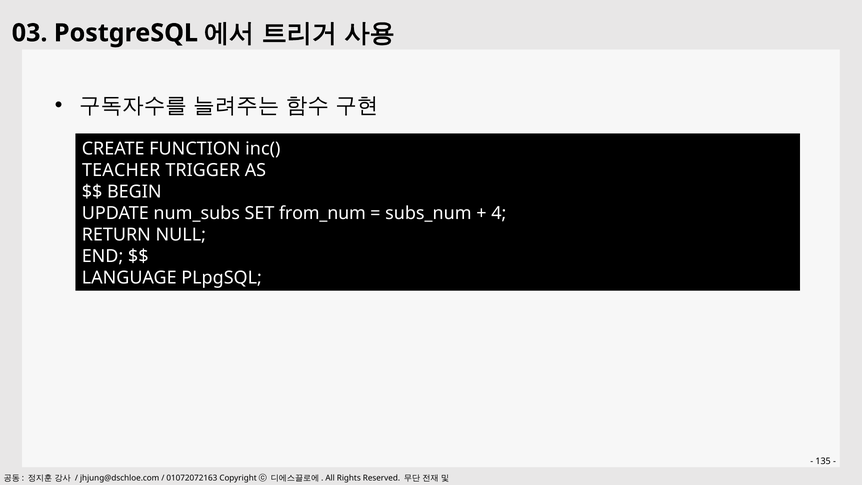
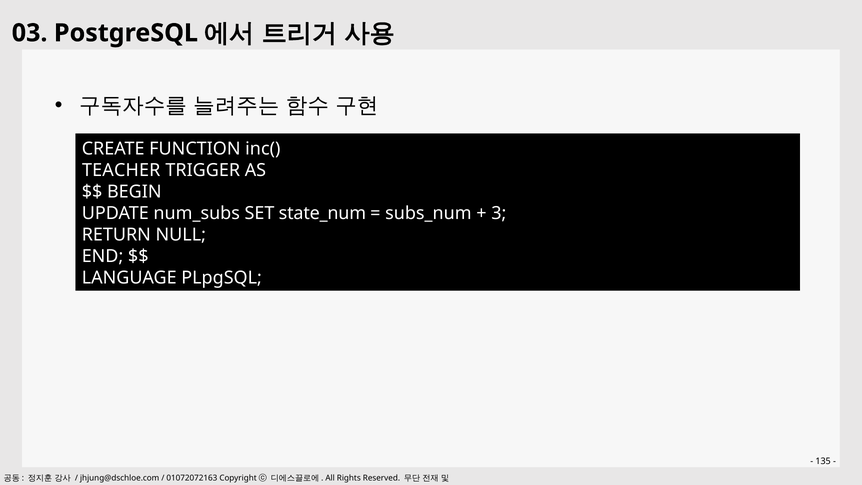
from_num: from_num -> state_num (322, 213)
4: 4 -> 3 (499, 213)
